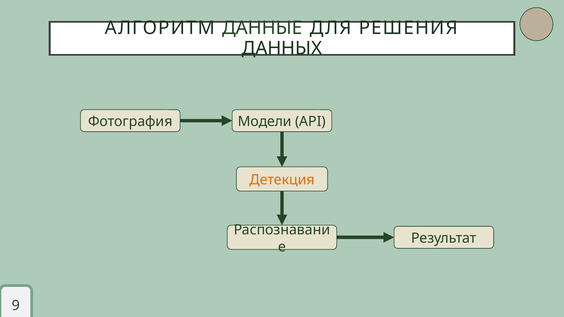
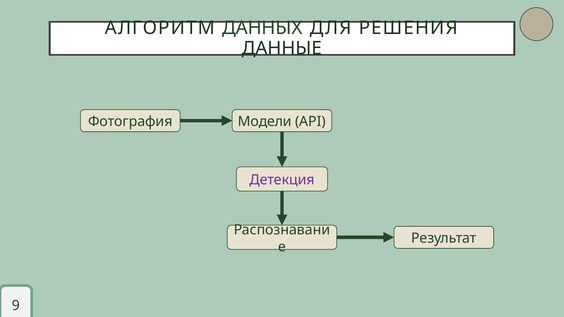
ДАННЫЕ: ДАННЫЕ -> ДАННЫХ (262, 28)
ДАННЫХ: ДАННЫХ -> ДАННЫЕ (282, 48)
Детекция colour: orange -> purple (282, 180)
